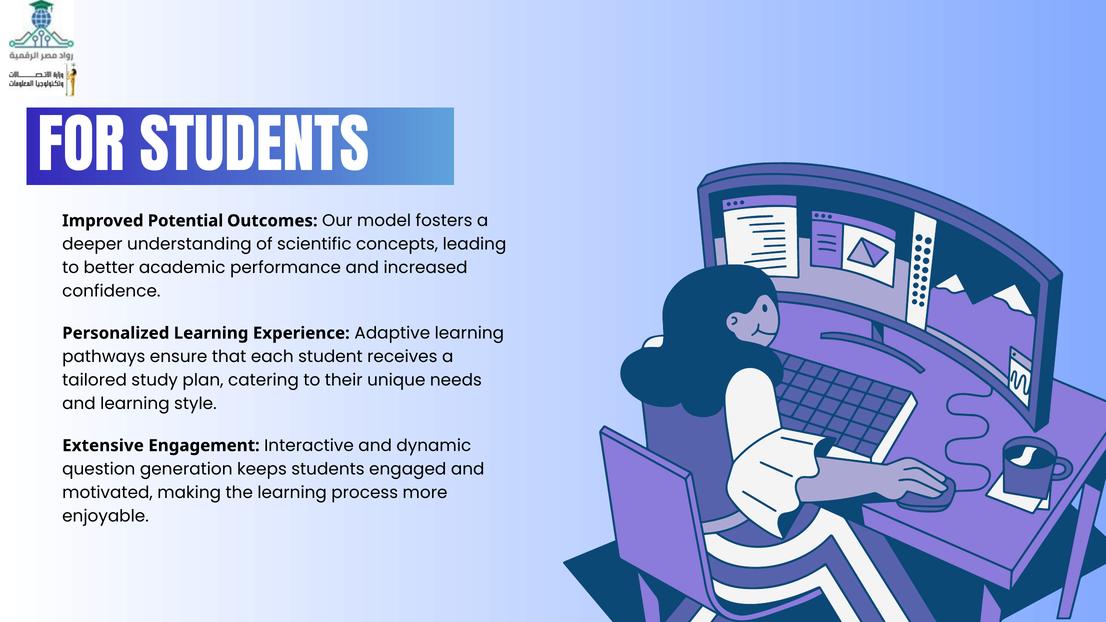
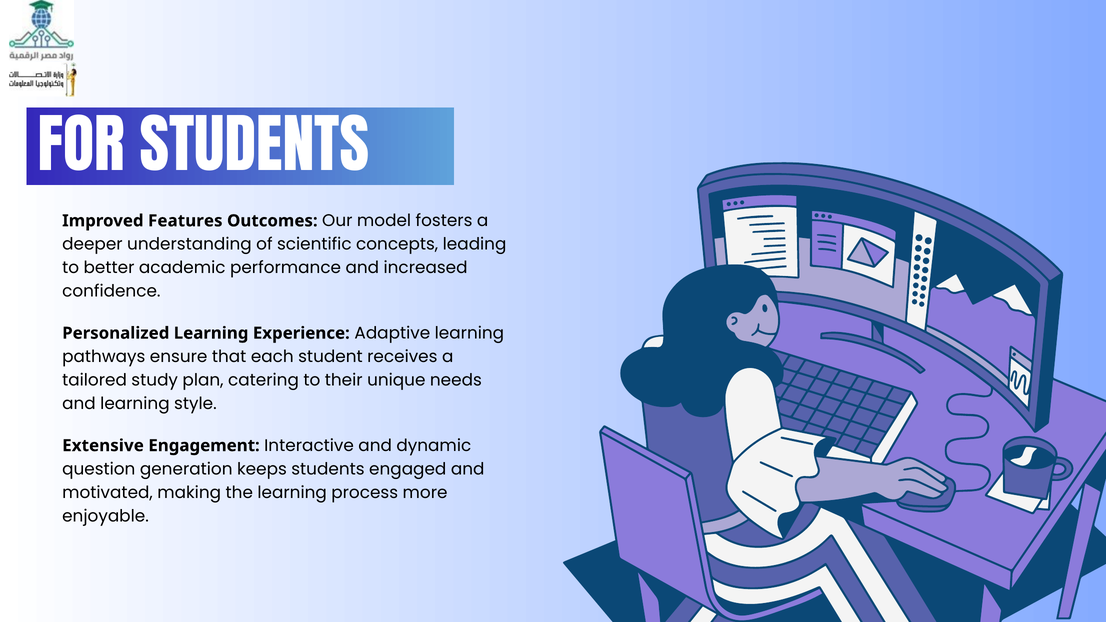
Potential: Potential -> Features (185, 221)
